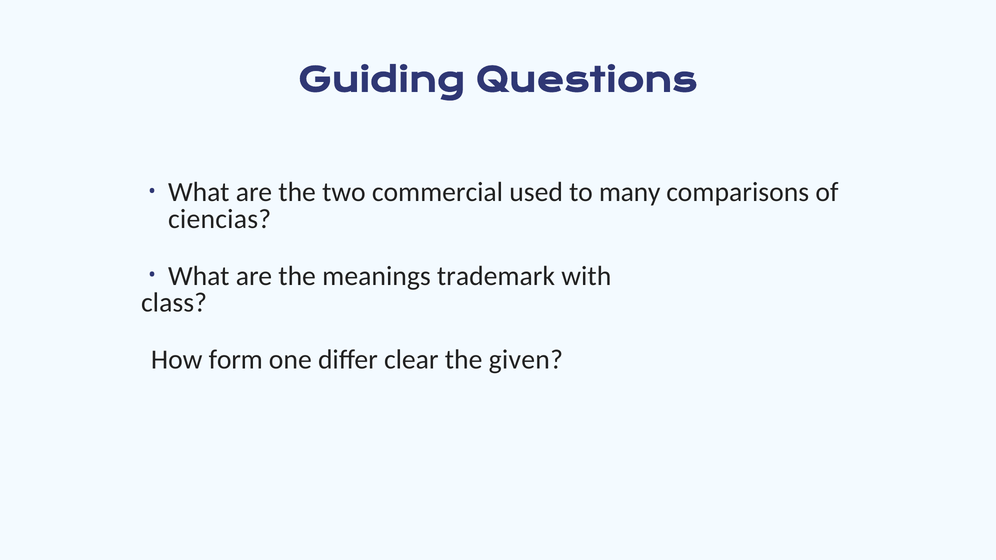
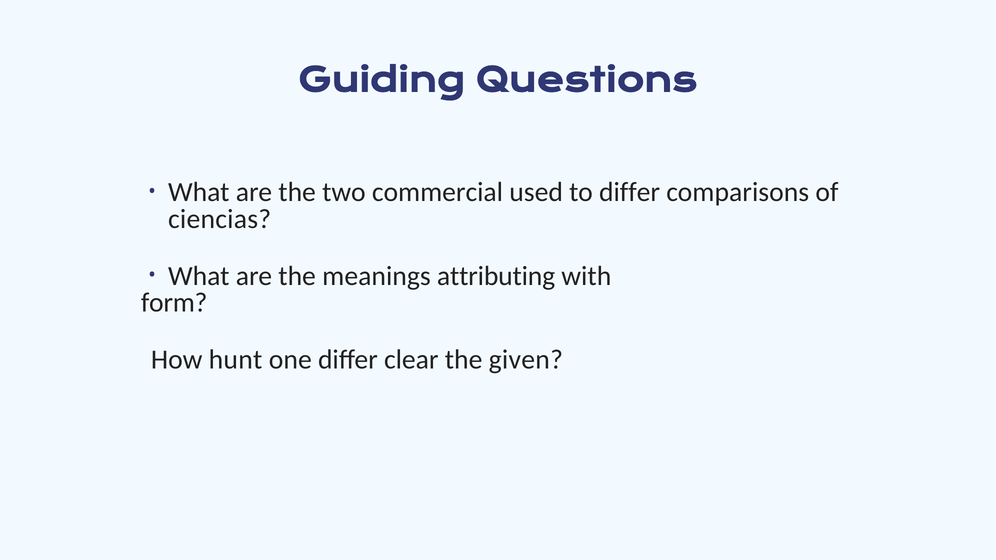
to many: many -> differ (630, 192)
trademark: trademark -> attributing (496, 276)
class: class -> form (174, 303)
form: form -> hunt (236, 360)
